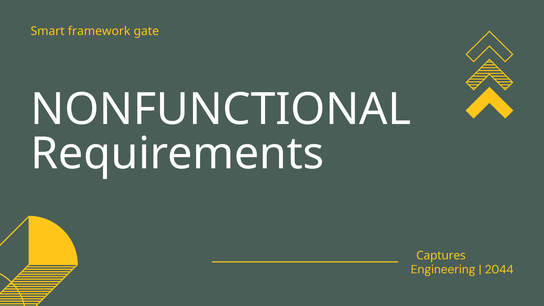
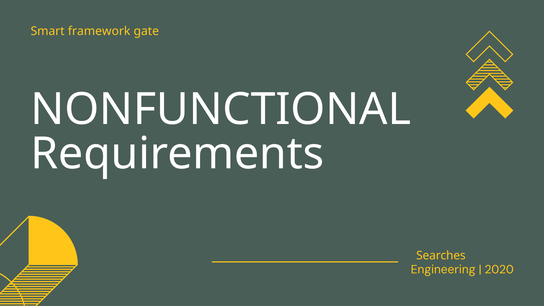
Captures: Captures -> Searches (441, 256)
2044: 2044 -> 2020 (499, 270)
